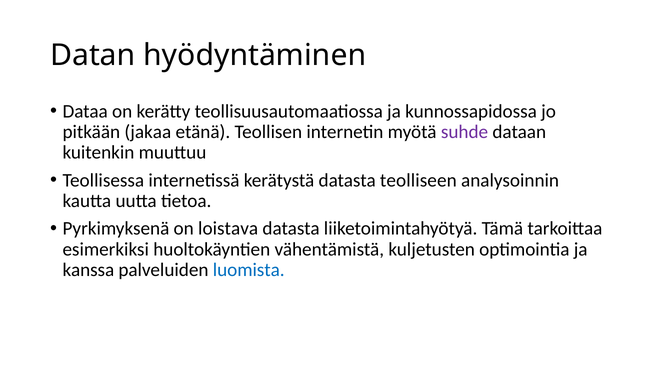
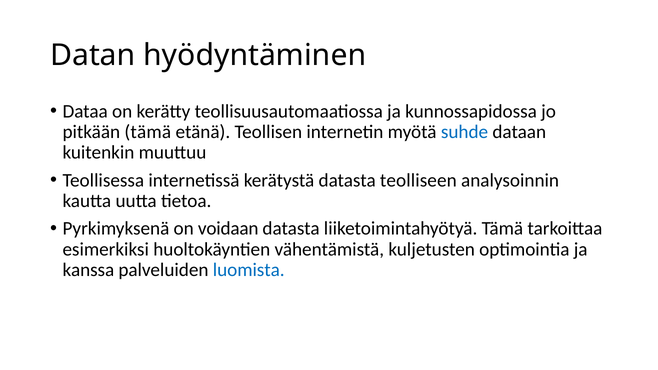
pitkään jakaa: jakaa -> tämä (148, 132)
suhde colour: purple -> blue (465, 132)
loistava: loistava -> voidaan (228, 229)
